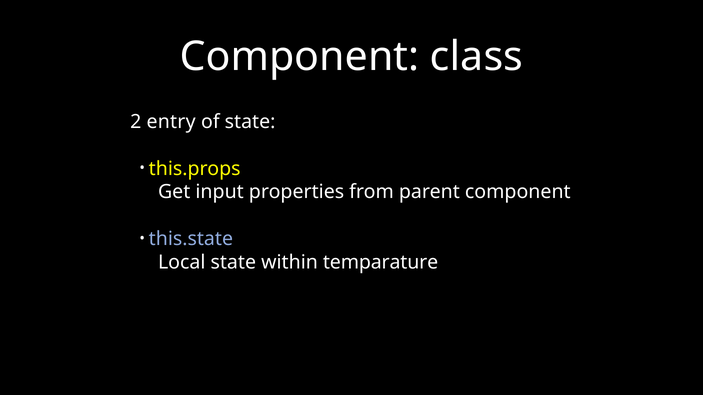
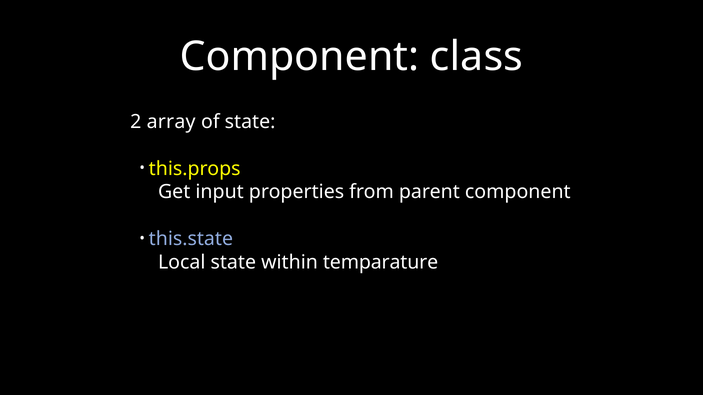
entry: entry -> array (171, 122)
